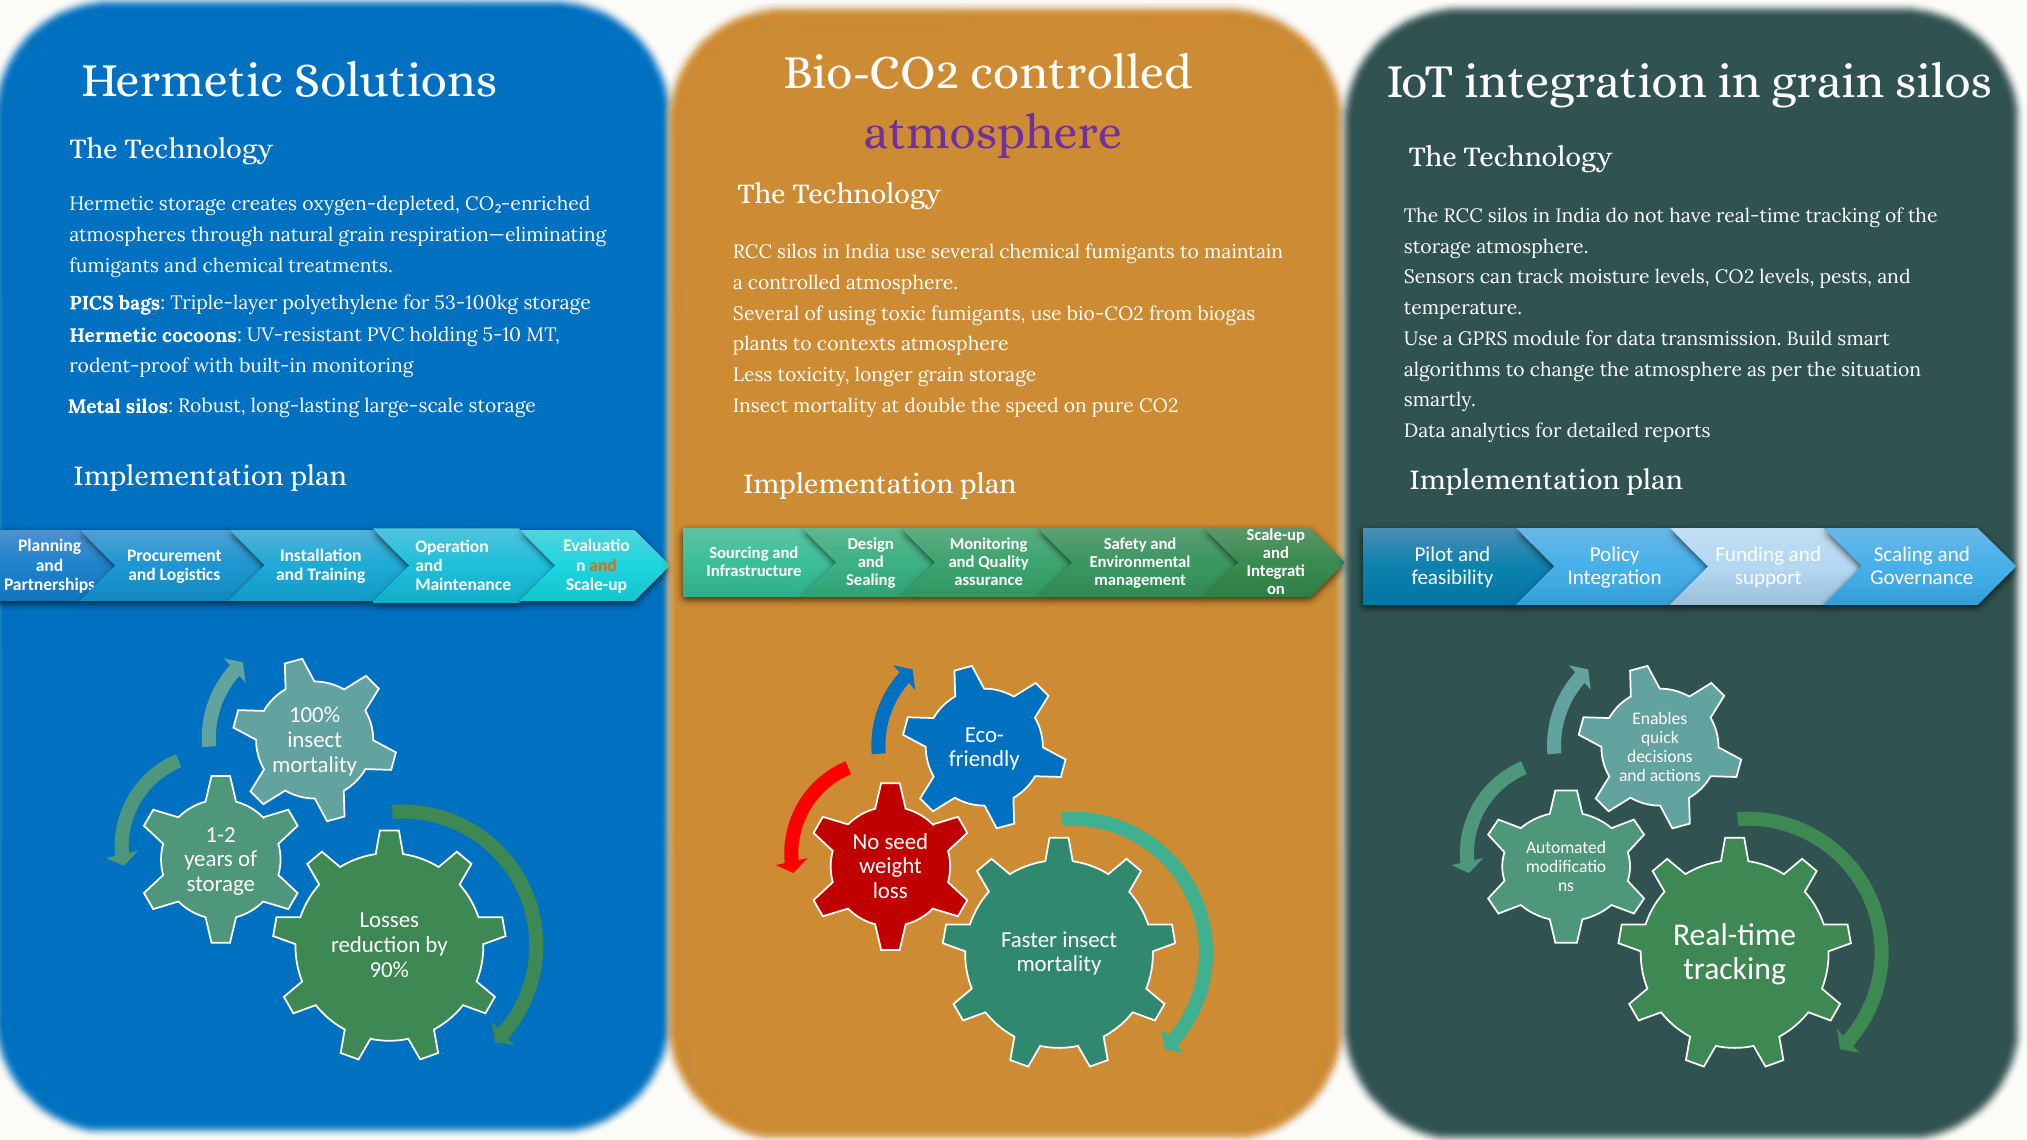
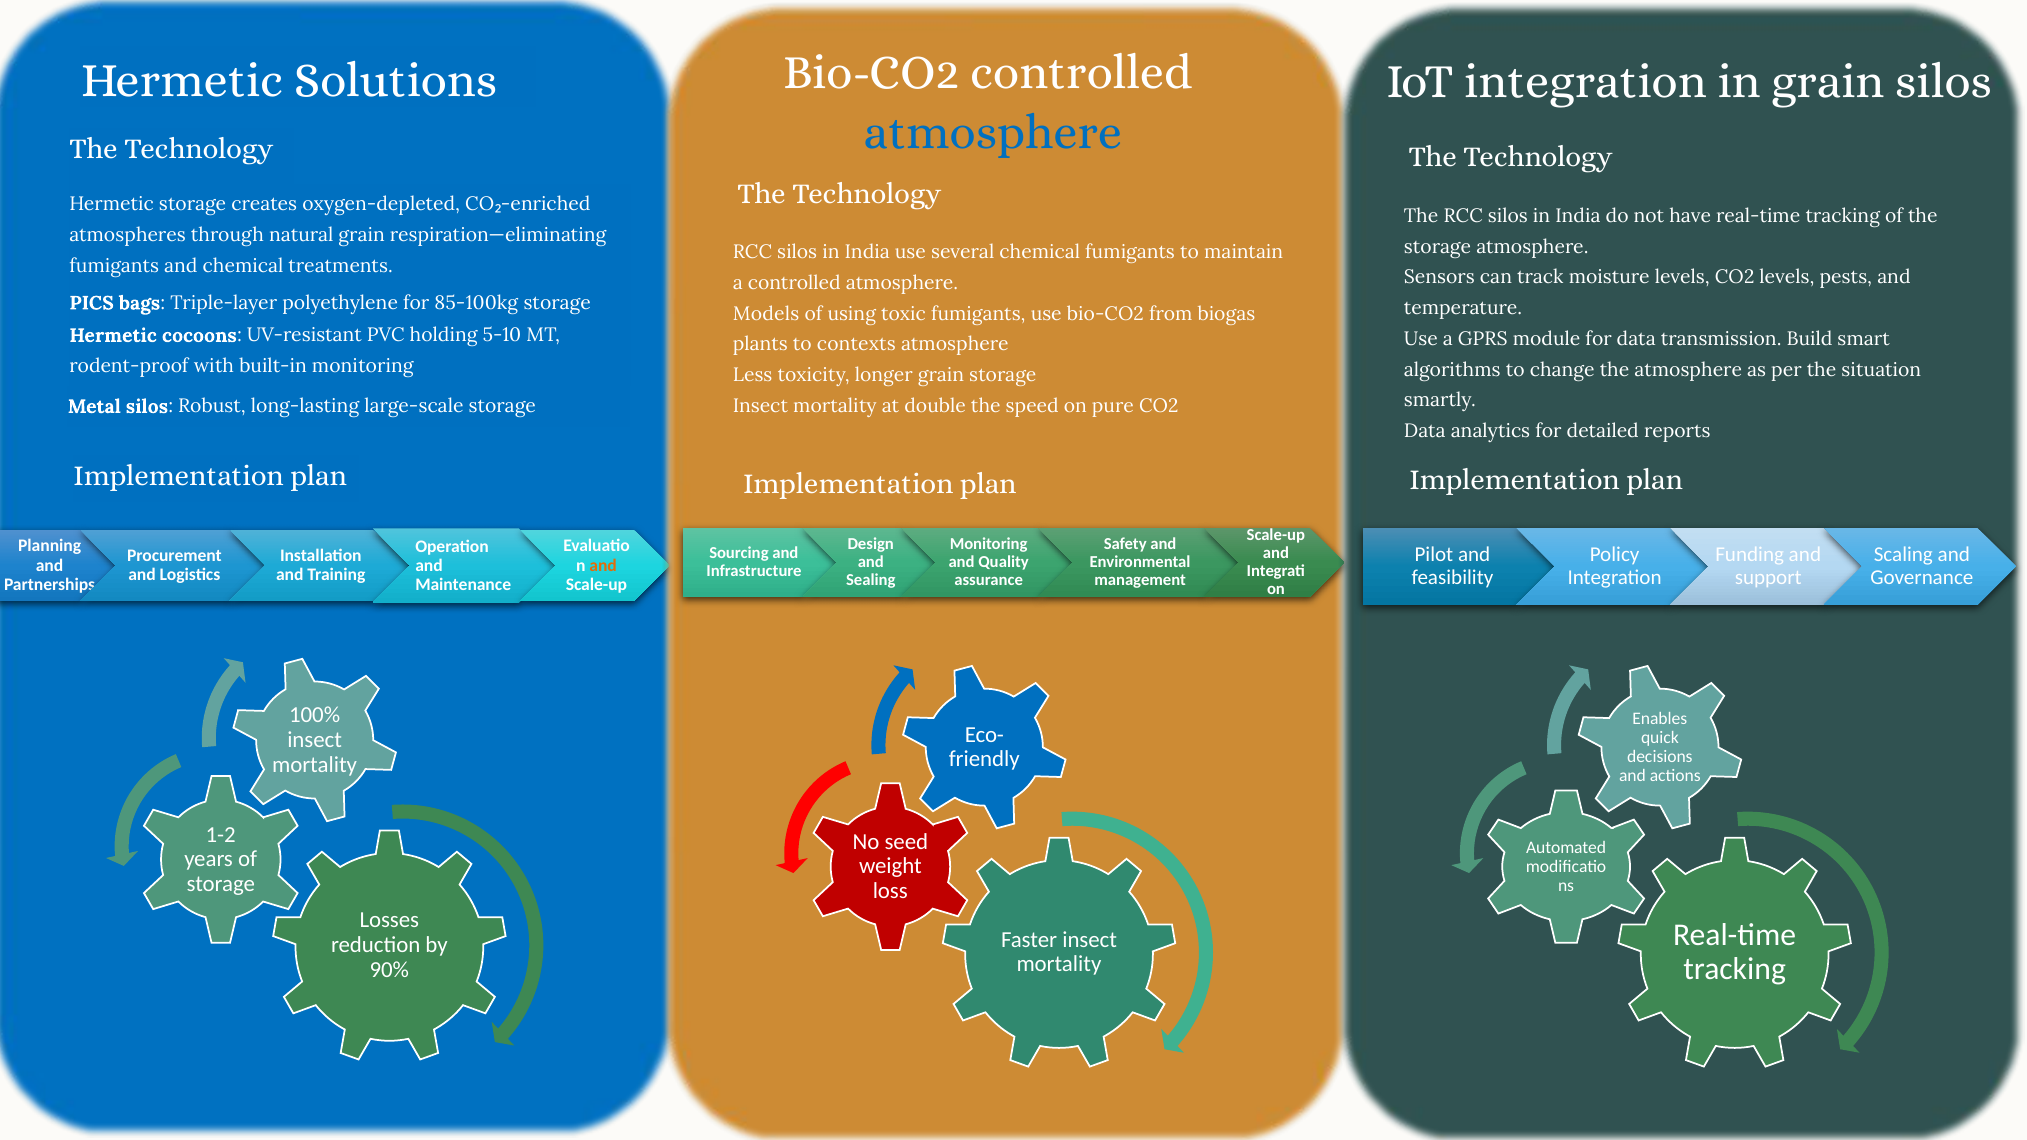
atmosphere colour: purple -> blue (993, 132)
53-100kg: 53-100kg -> 85-100kg (476, 303)
Several: Several -> Models (766, 314)
